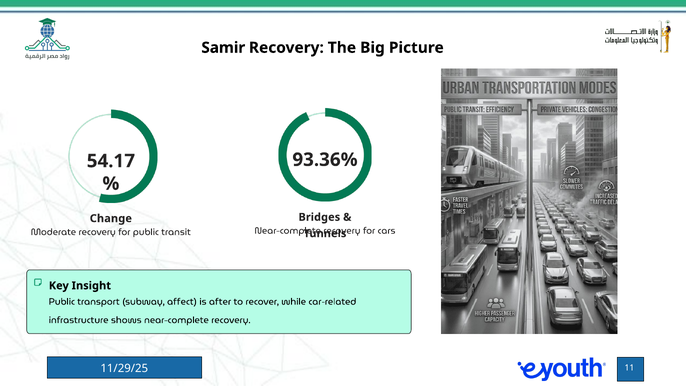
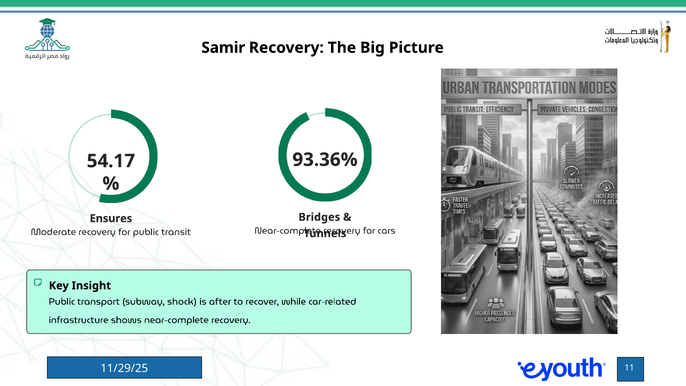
Change: Change -> Ensures (111, 218)
affect: affect -> shock (182, 302)
